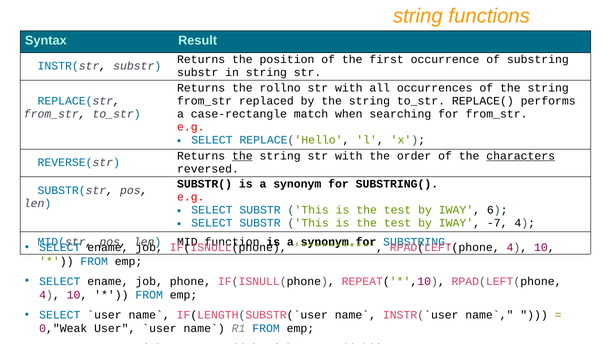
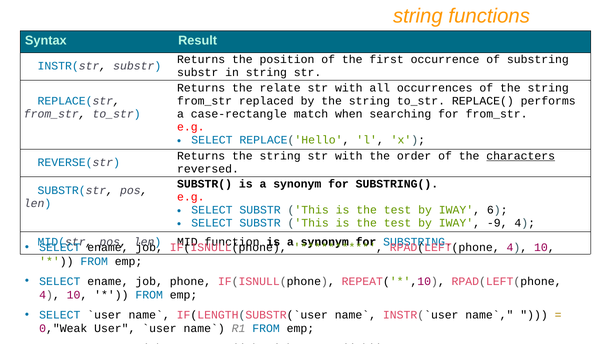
rollno: rollno -> relate (280, 88)
the underline: present -> none (242, 156)
-7: -7 -> -9 (497, 223)
